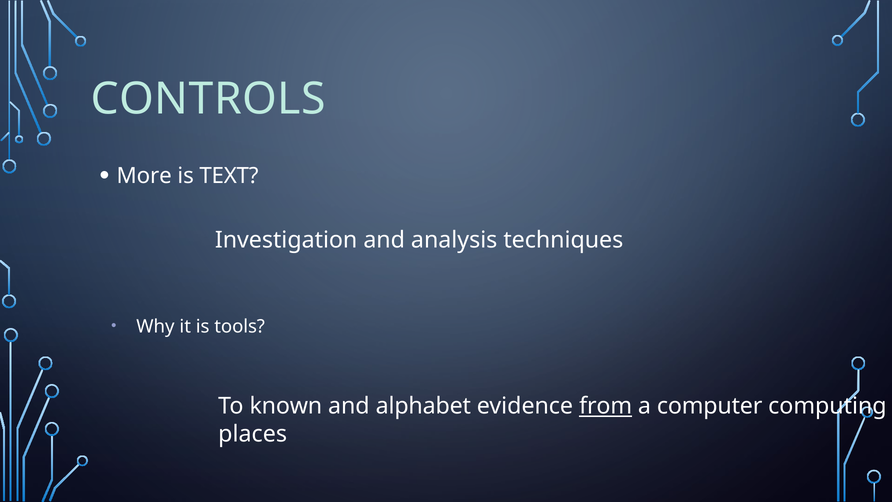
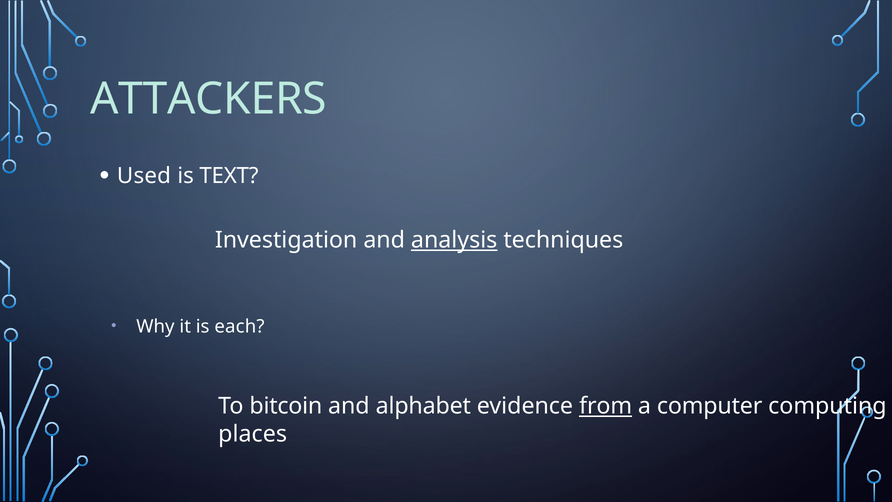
CONTROLS: CONTROLS -> ATTACKERS (209, 99)
More: More -> Used (144, 176)
analysis underline: none -> present (454, 240)
tools: tools -> each (239, 326)
known: known -> bitcoin (286, 406)
